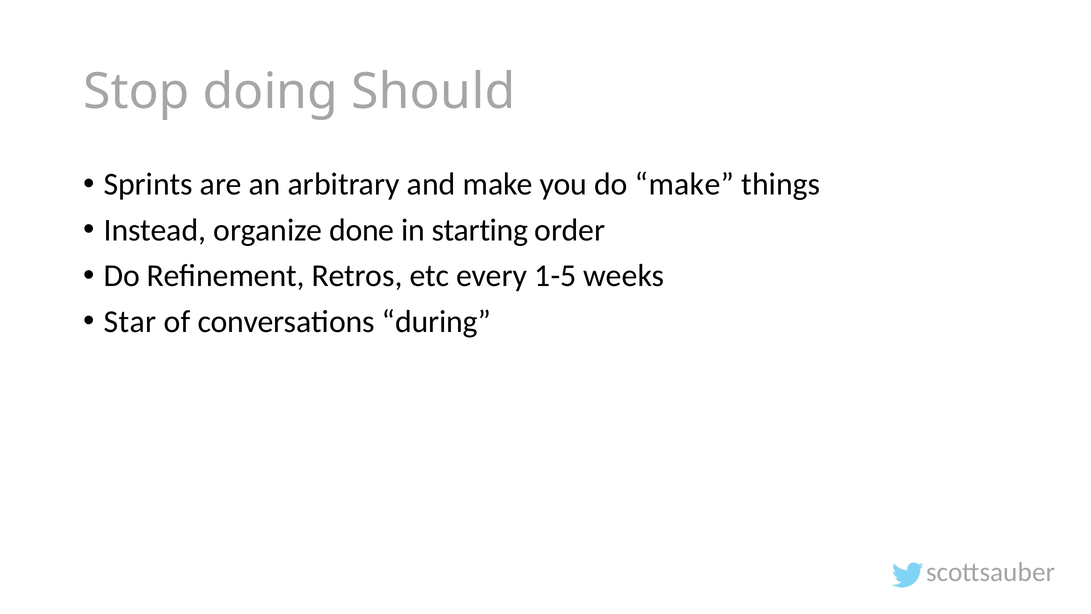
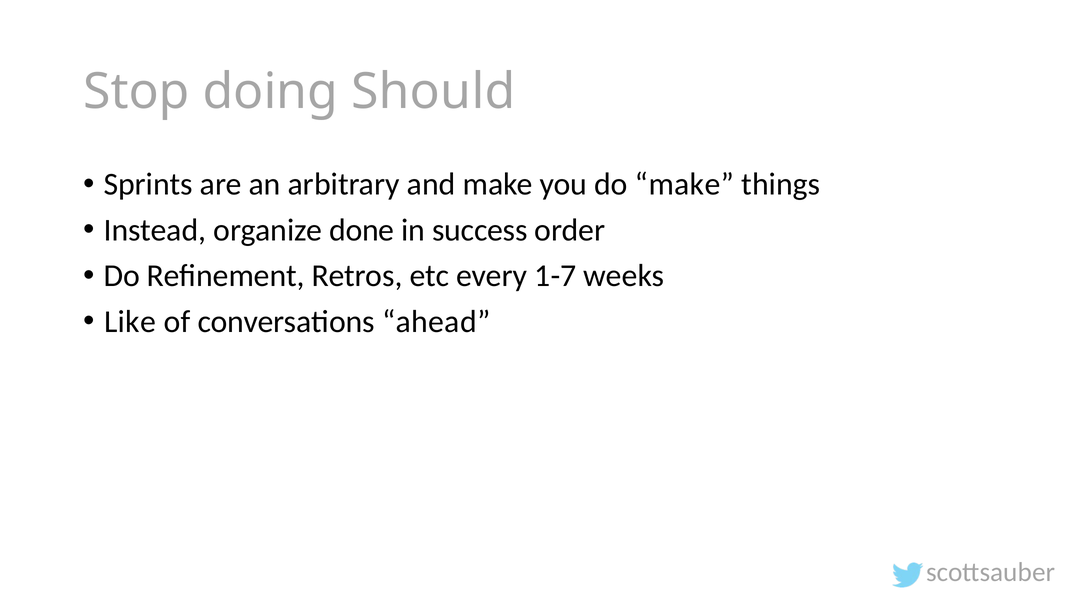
starting: starting -> success (480, 230)
1-5: 1-5 -> 1-7 (555, 276)
Star: Star -> Like (130, 321)
during: during -> ahead (436, 321)
